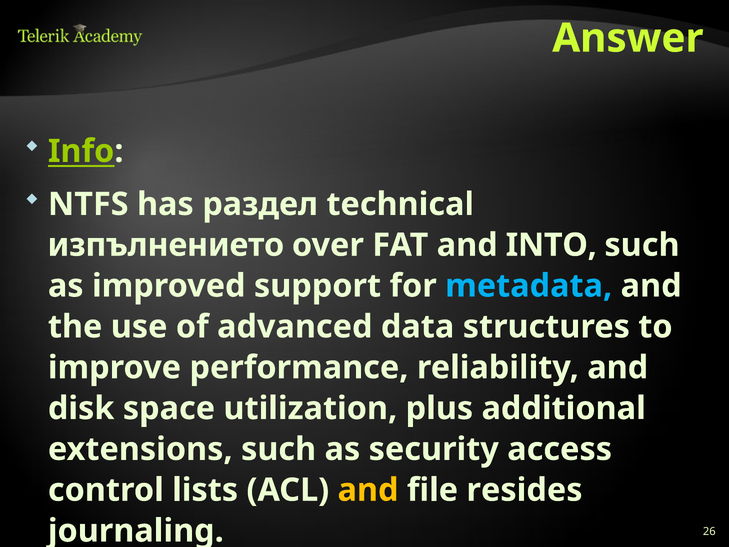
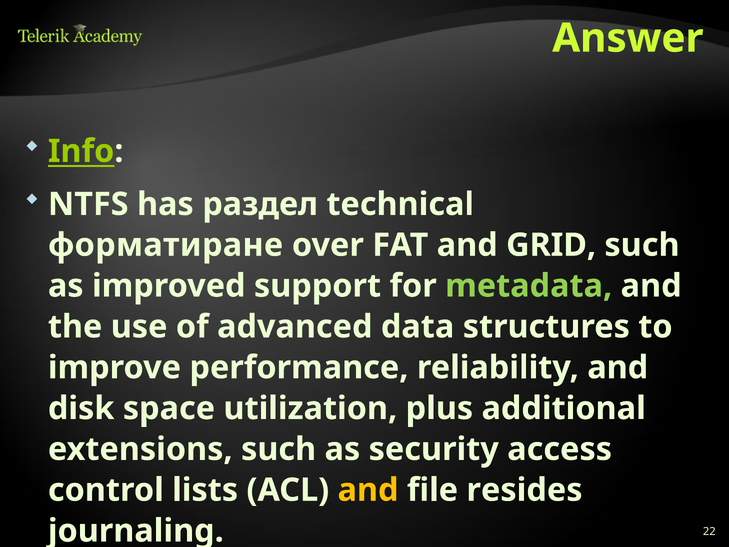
изпълнението: изпълнението -> форматиране (166, 245)
INTO: INTO -> GRID (551, 245)
metadata colour: light blue -> light green (529, 286)
26: 26 -> 22 (709, 531)
